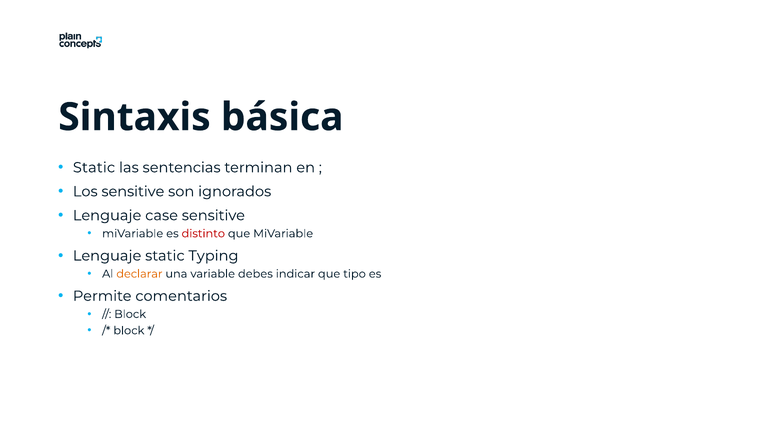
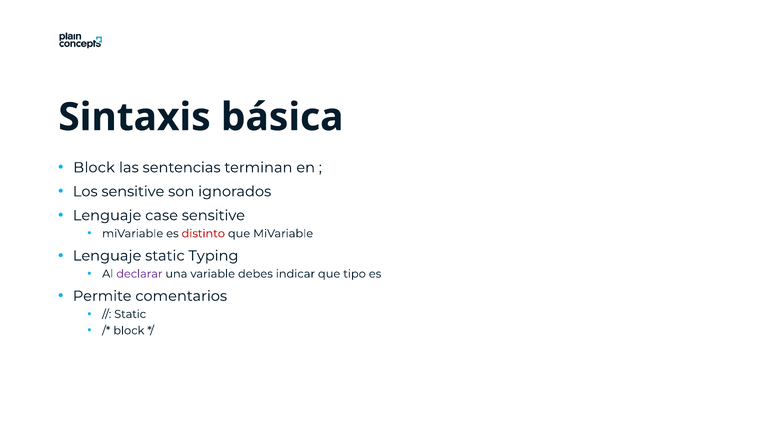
Static: Static -> Block (94, 167)
declarar colour: orange -> purple (139, 274)
Block: Block -> Static (130, 314)
